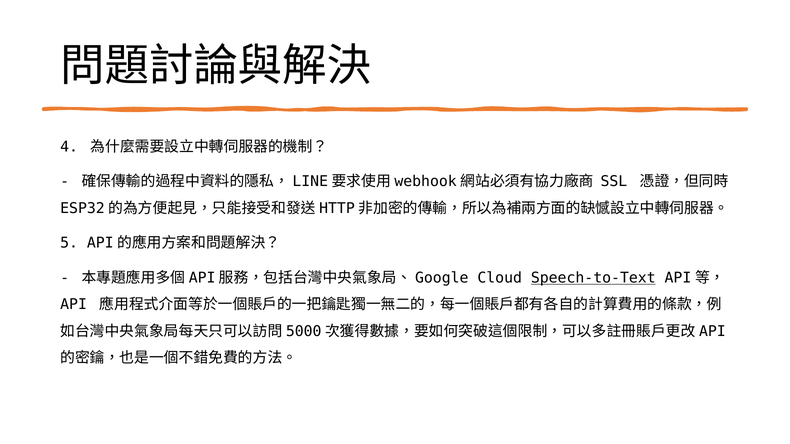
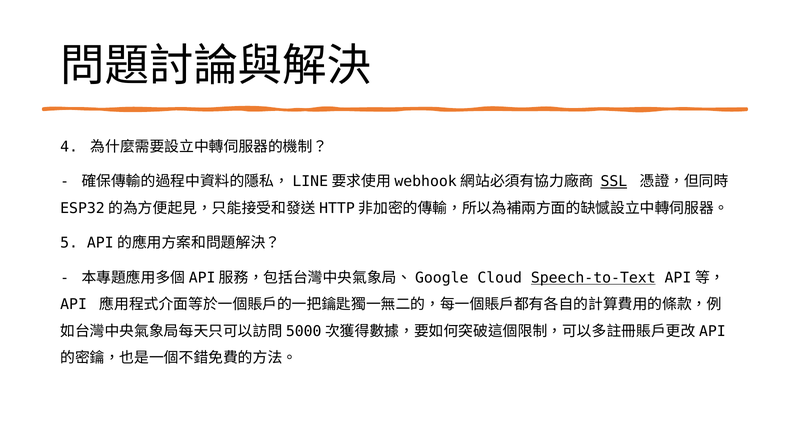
SSL underline: none -> present (614, 182)
